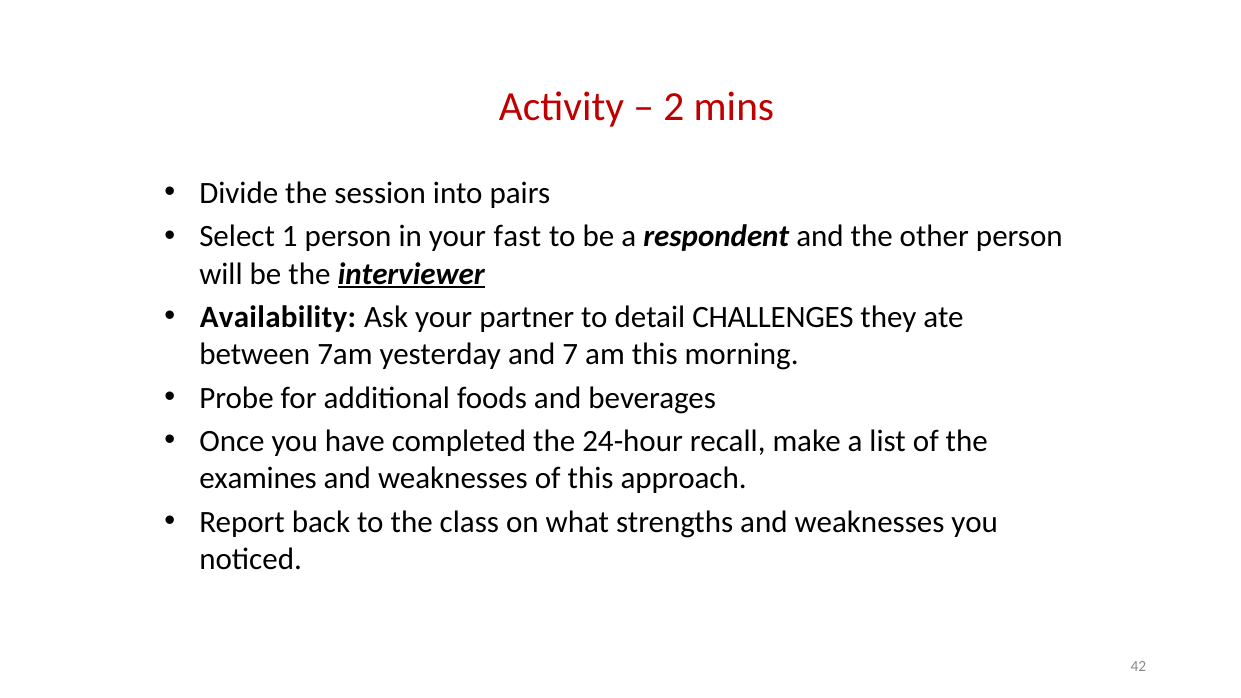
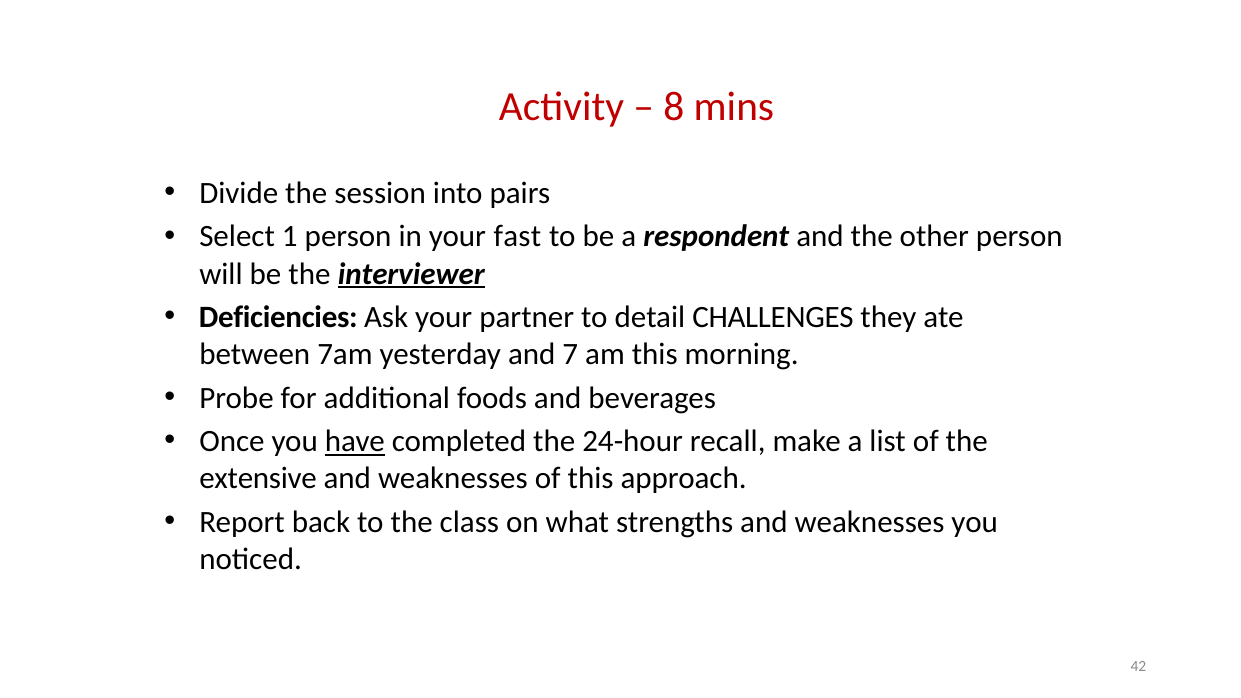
2: 2 -> 8 (674, 107)
Availability: Availability -> Deficiencies (278, 317)
have underline: none -> present (355, 441)
examines: examines -> extensive (258, 479)
